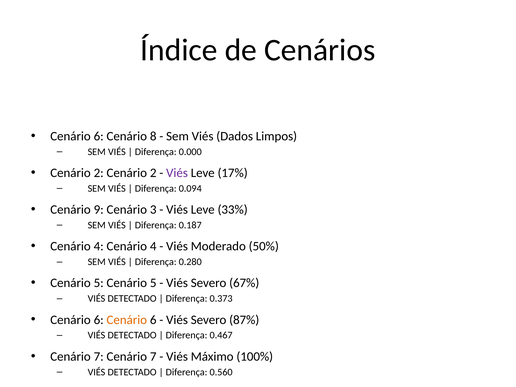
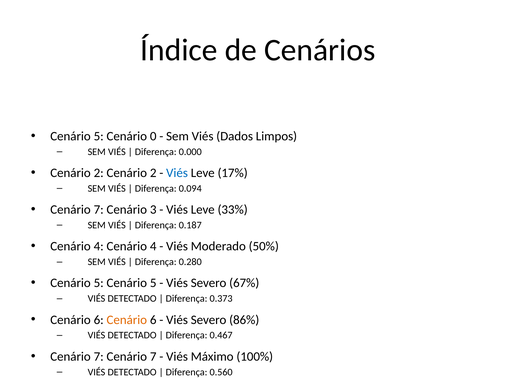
6: 6 -> 5 (99, 136)
8: 8 -> 0 (153, 136)
Viés colour: purple -> blue (177, 173)
9: 9 -> 7 (99, 210)
87%: 87% -> 86% (244, 320)
